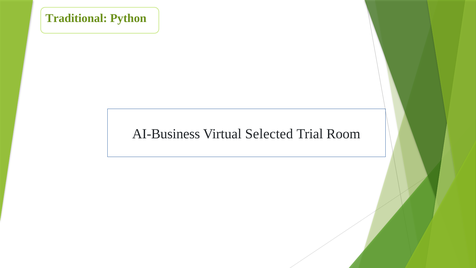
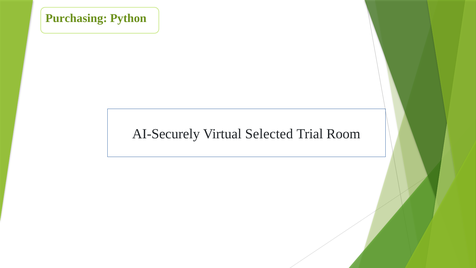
Traditional: Traditional -> Purchasing (76, 18)
AI-Business: AI-Business -> AI-Securely (166, 134)
